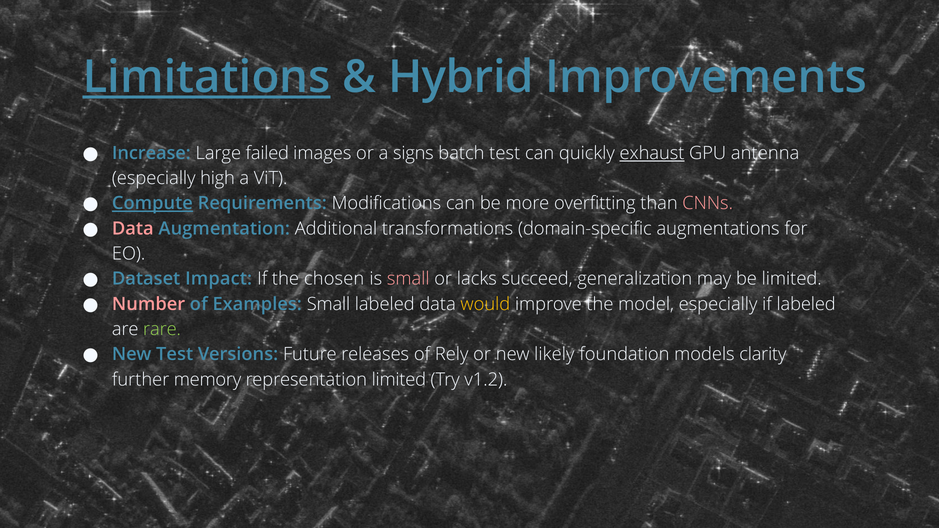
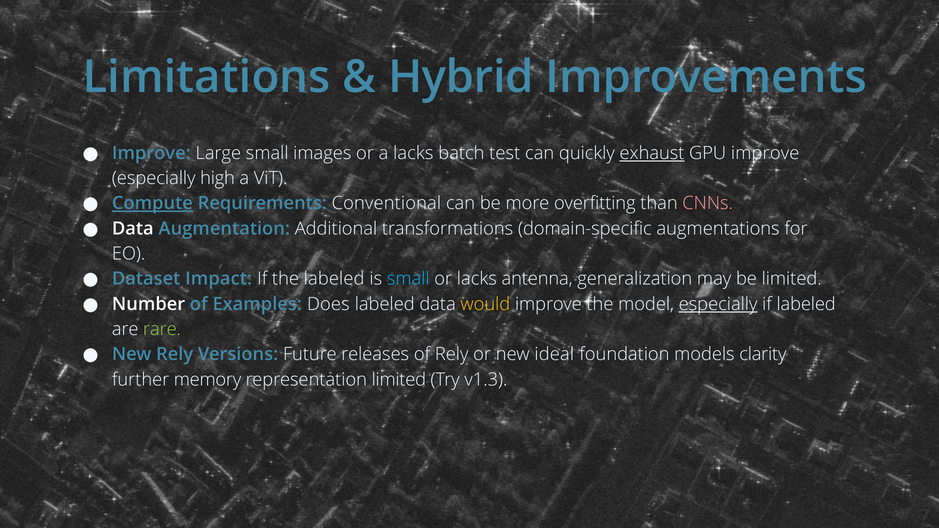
Limitations underline: present -> none (207, 77)
Increase: Increase -> Improve (151, 153)
Large failed: failed -> small (267, 153)
a signs: signs -> lacks (413, 153)
GPU antenna: antenna -> improve (765, 153)
Modifications: Modifications -> Conventional (386, 204)
Data colour: pink -> white (133, 229)
the chosen: chosen -> labeled (334, 279)
small colour: pink -> light blue (408, 279)
succeed: succeed -> antenna (537, 279)
Number colour: pink -> white (149, 304)
Examples Small: Small -> Does (328, 304)
especially underline: none -> present (718, 304)
New Test: Test -> Rely (175, 355)
likely: likely -> ideal (554, 355)
v1.2: v1.2 -> v1.3 (486, 380)
